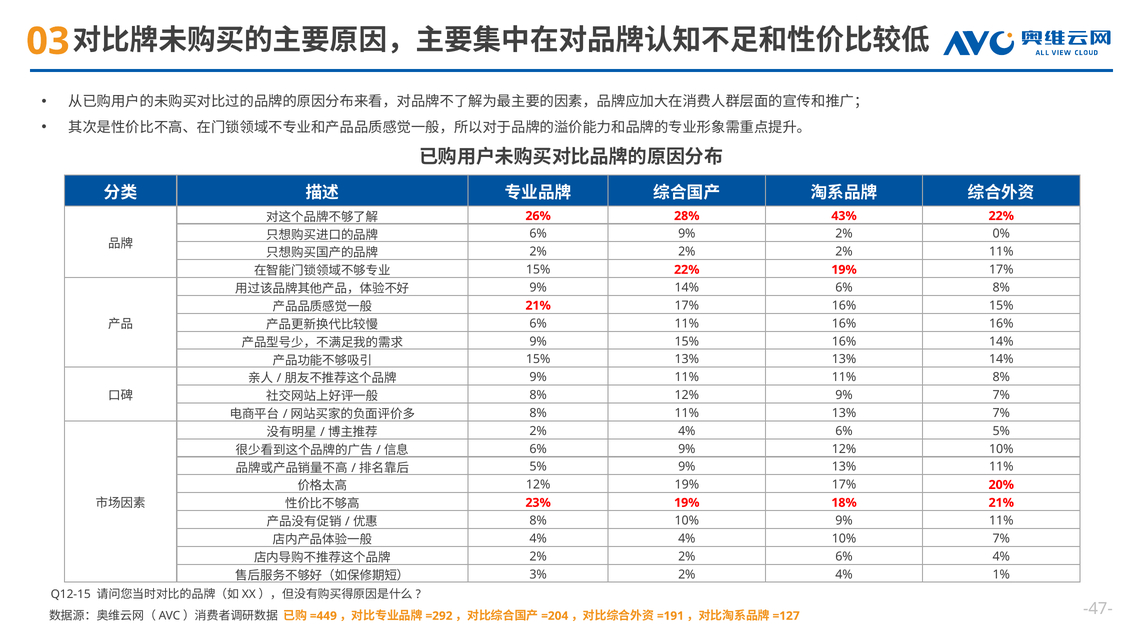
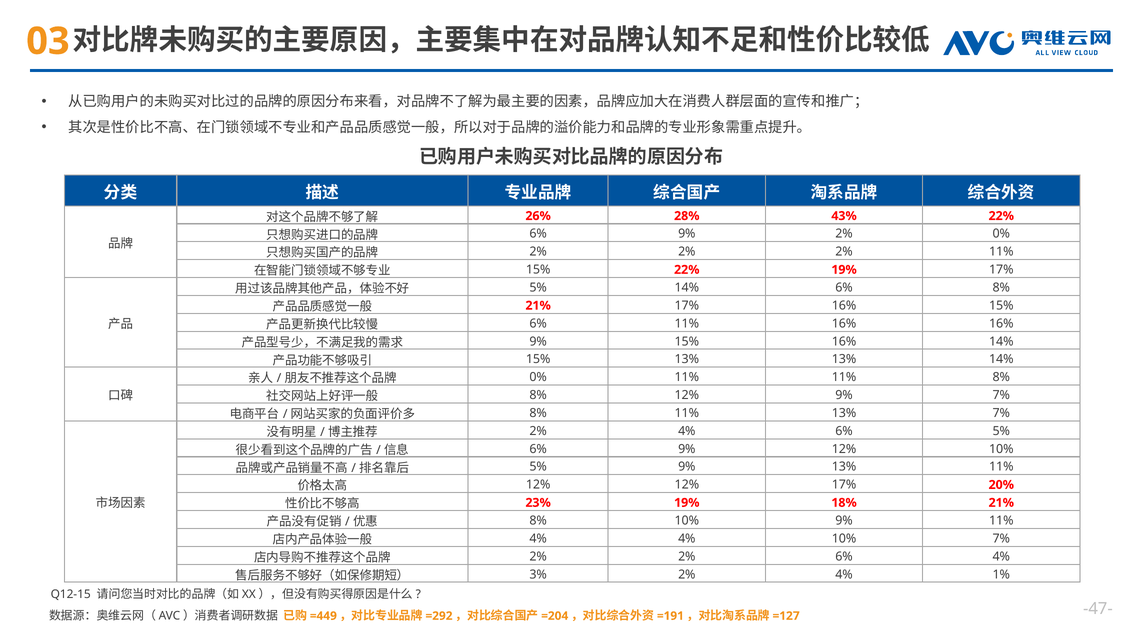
9%: 9% -> 5% (538, 288)
9%: 9% -> 0% (538, 377)
12% 19%: 19% -> 12% (687, 485)
